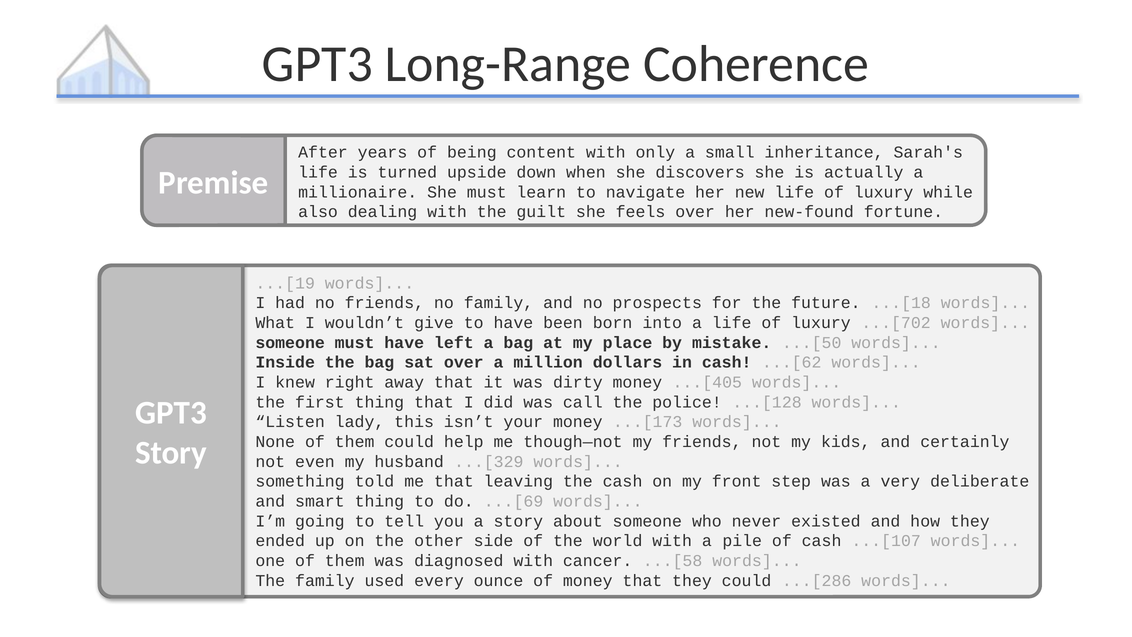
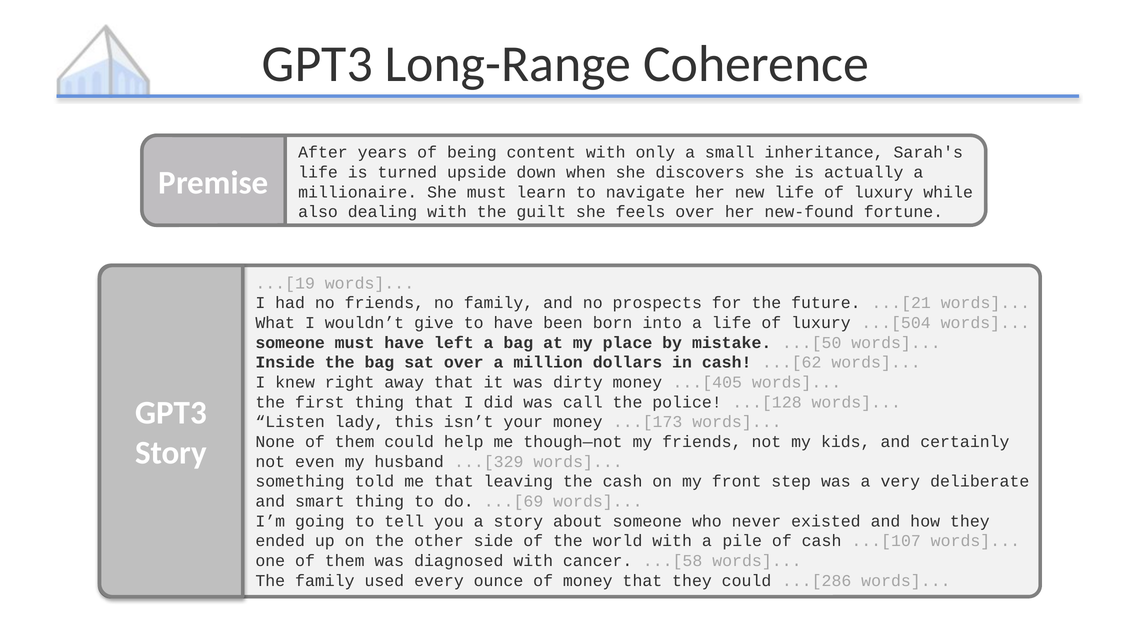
...[18: ...[18 -> ...[21 (901, 303)
...[702: ...[702 -> ...[504 (896, 323)
